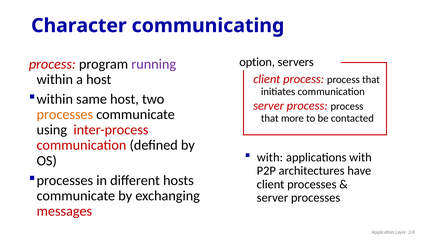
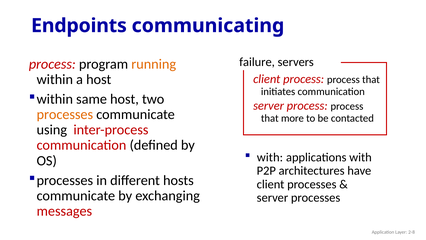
Character: Character -> Endpoints (79, 26)
option: option -> failure (257, 62)
running colour: purple -> orange (154, 64)
